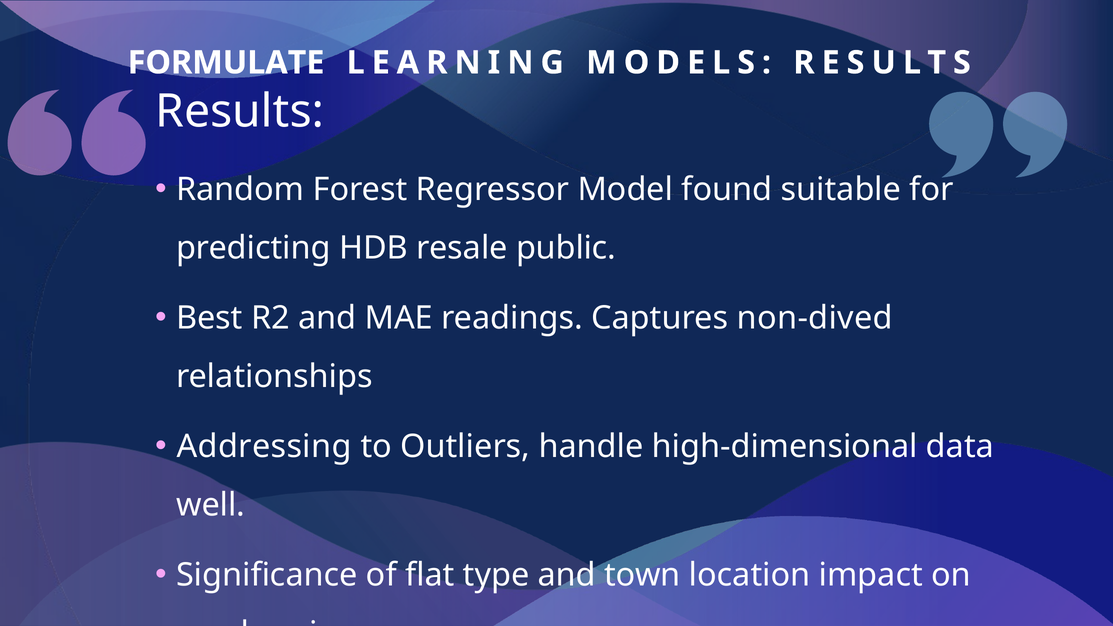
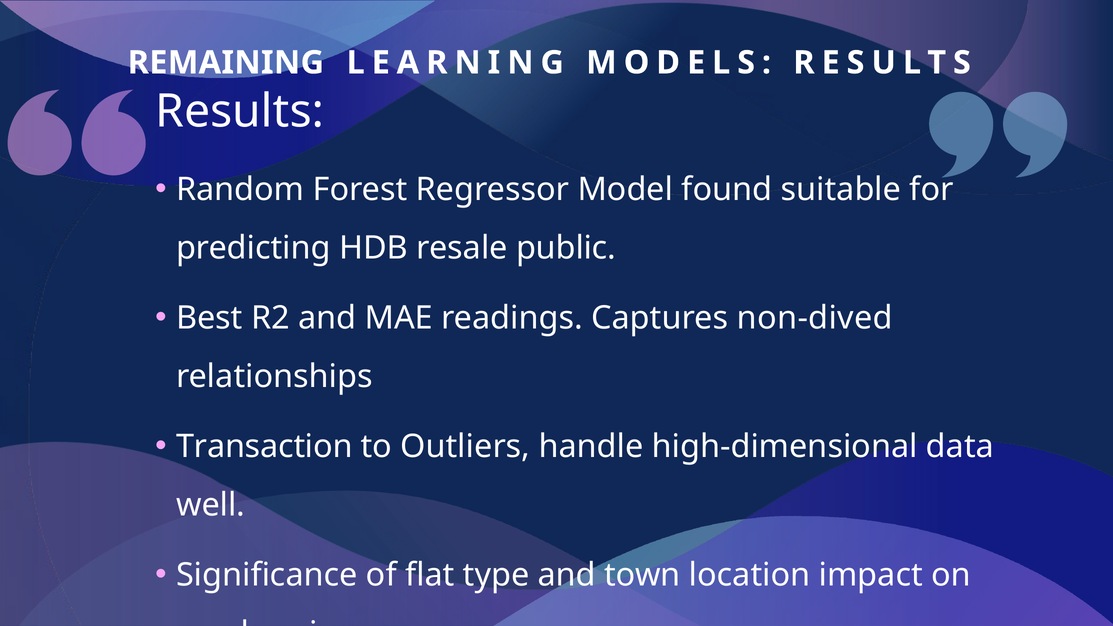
FORMULATE: FORMULATE -> REMAINING (226, 63)
Addressing: Addressing -> Transaction (264, 447)
